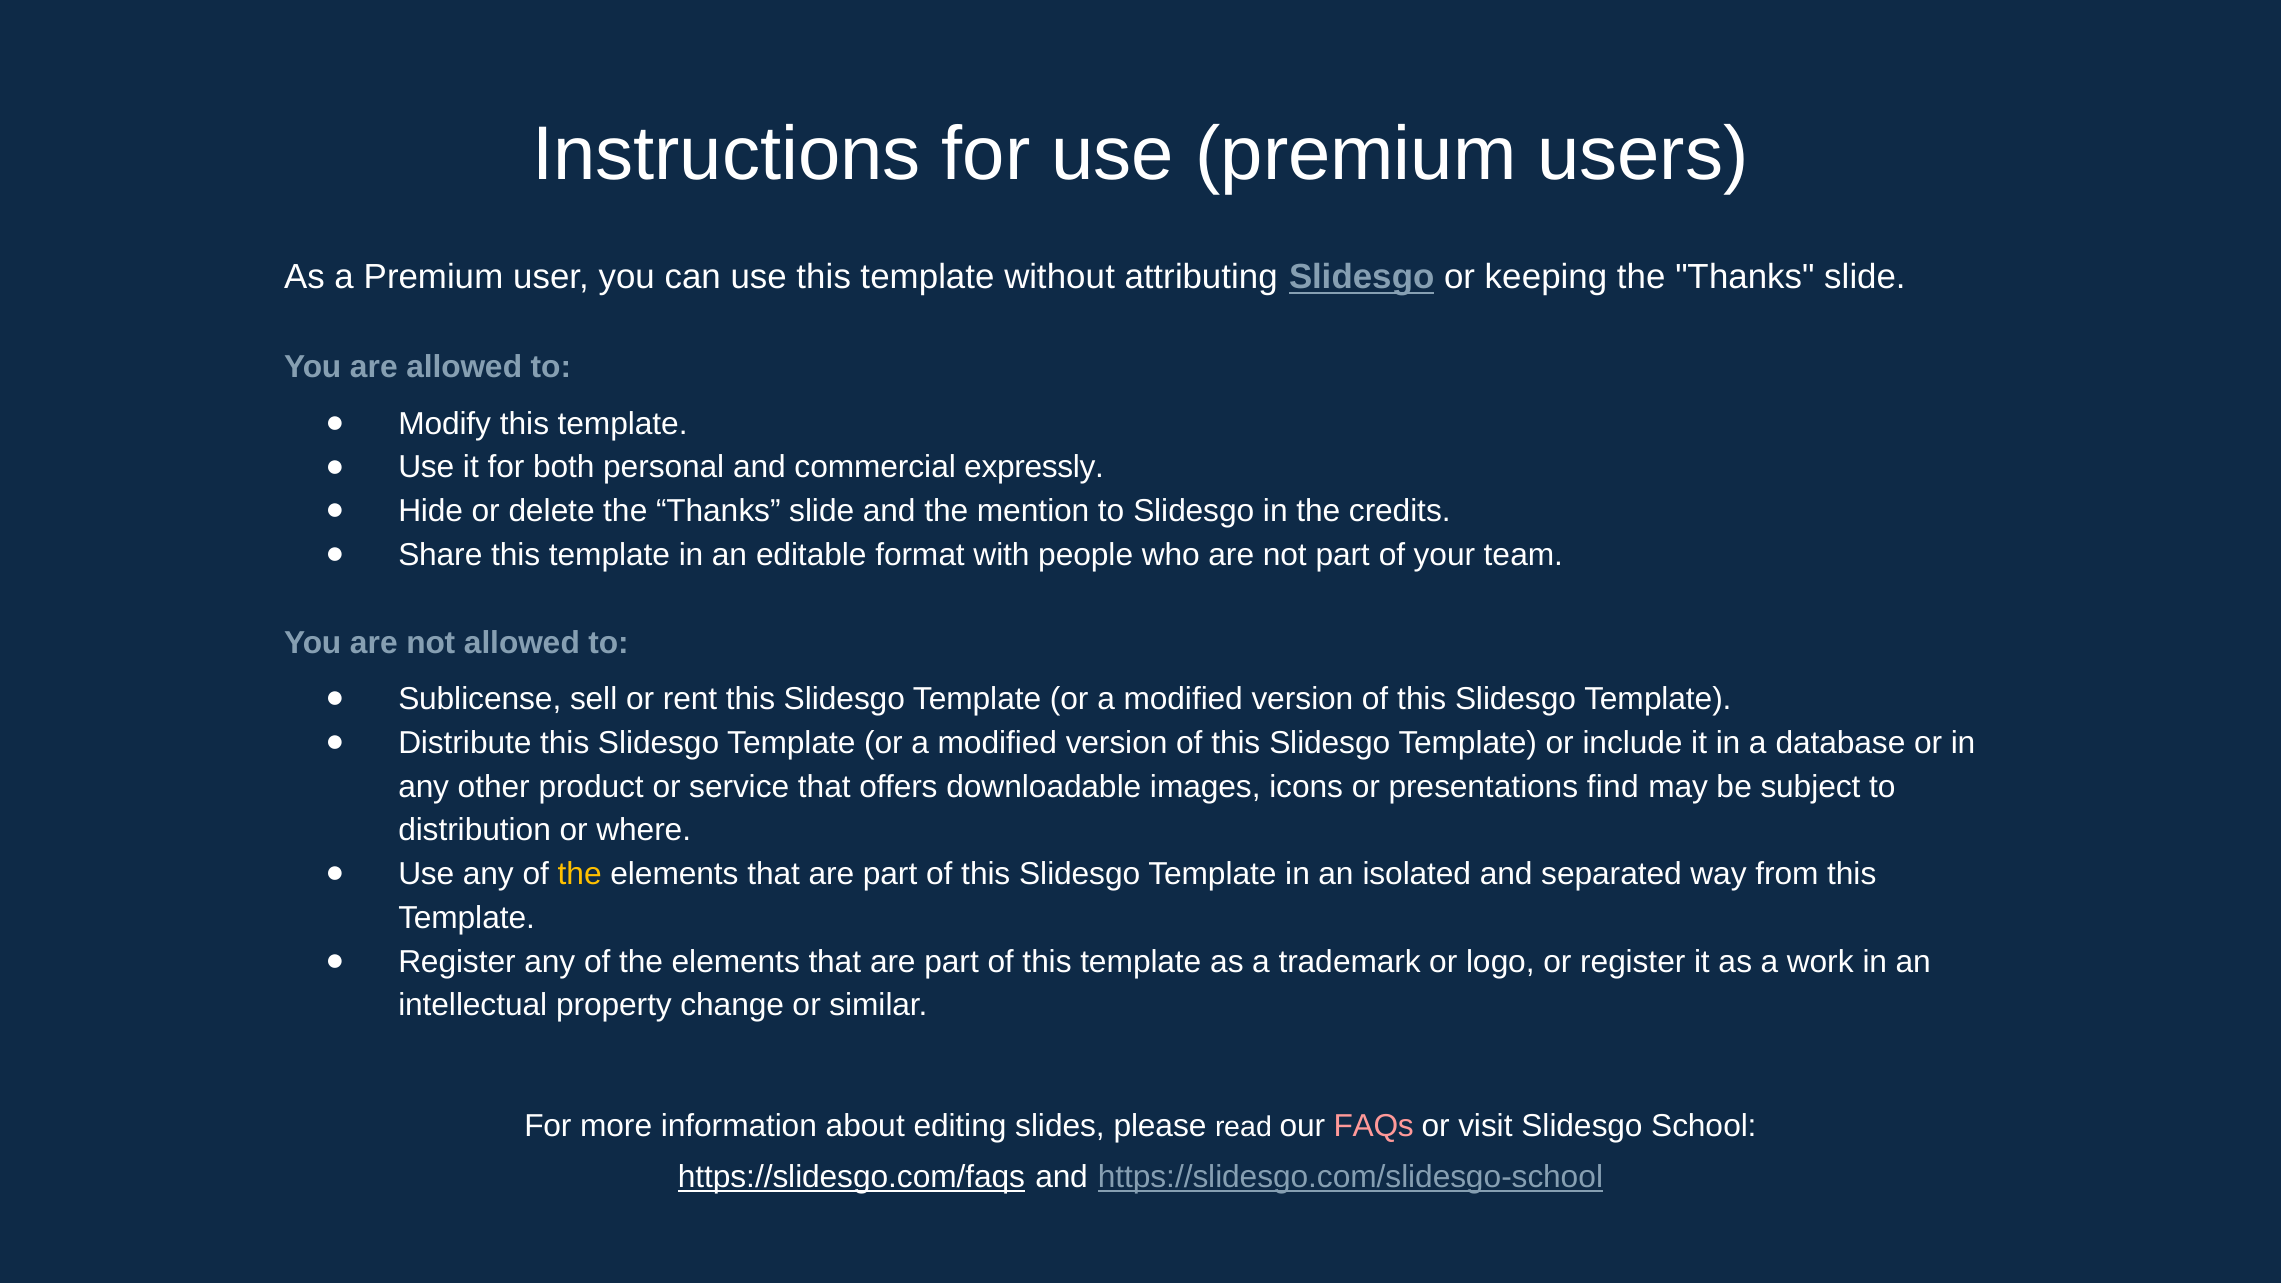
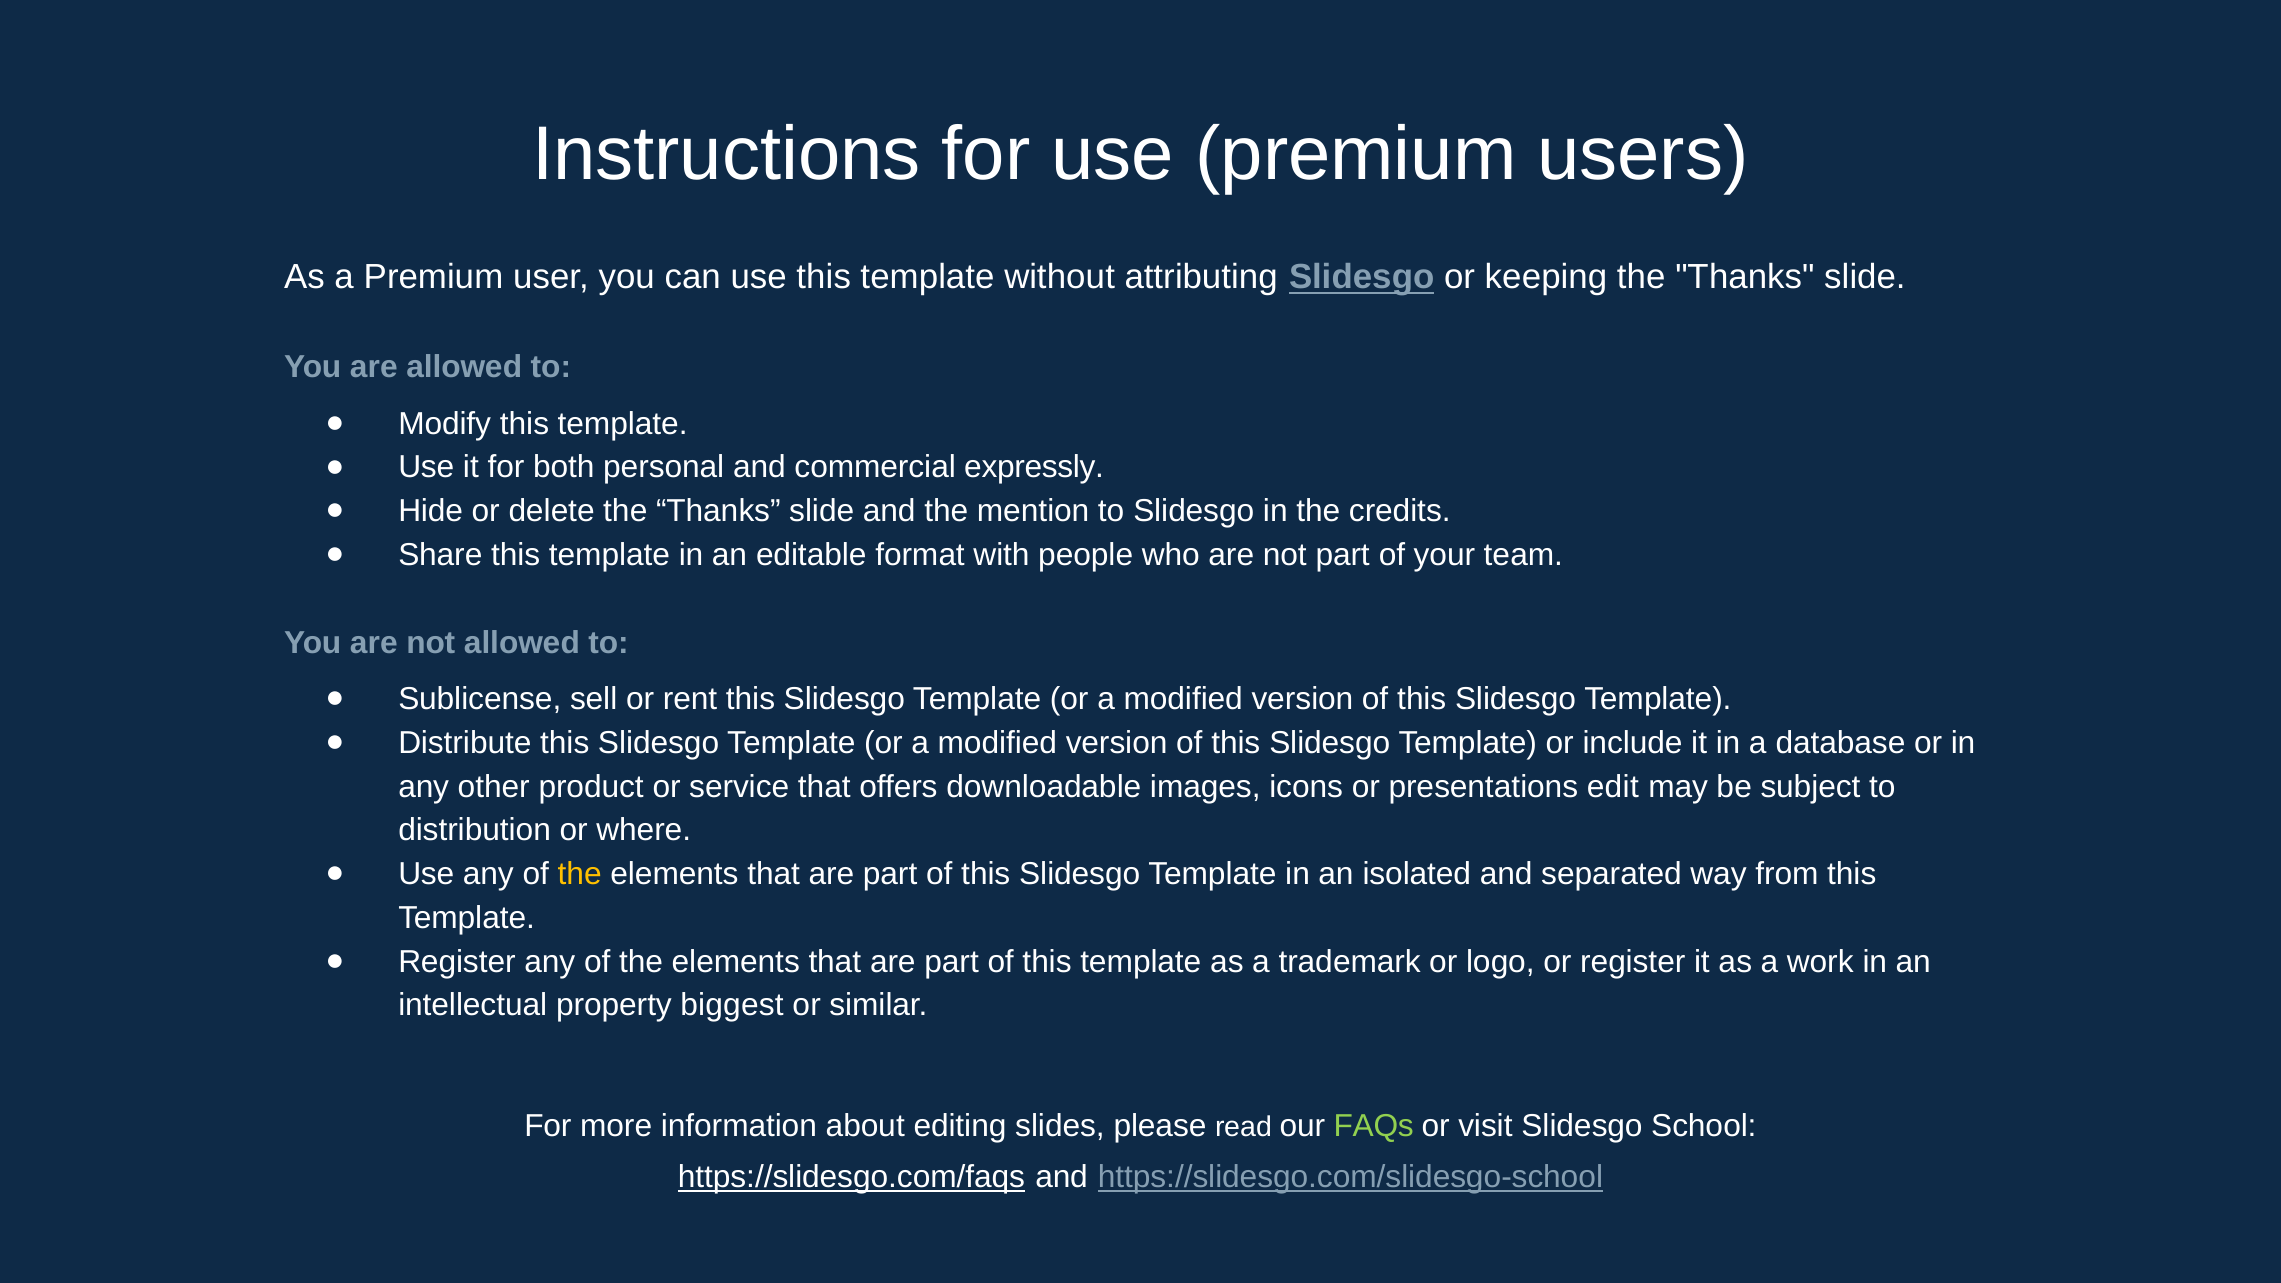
find: find -> edit (1613, 787)
change: change -> biggest (732, 1005)
FAQs colour: pink -> light green (1374, 1126)
